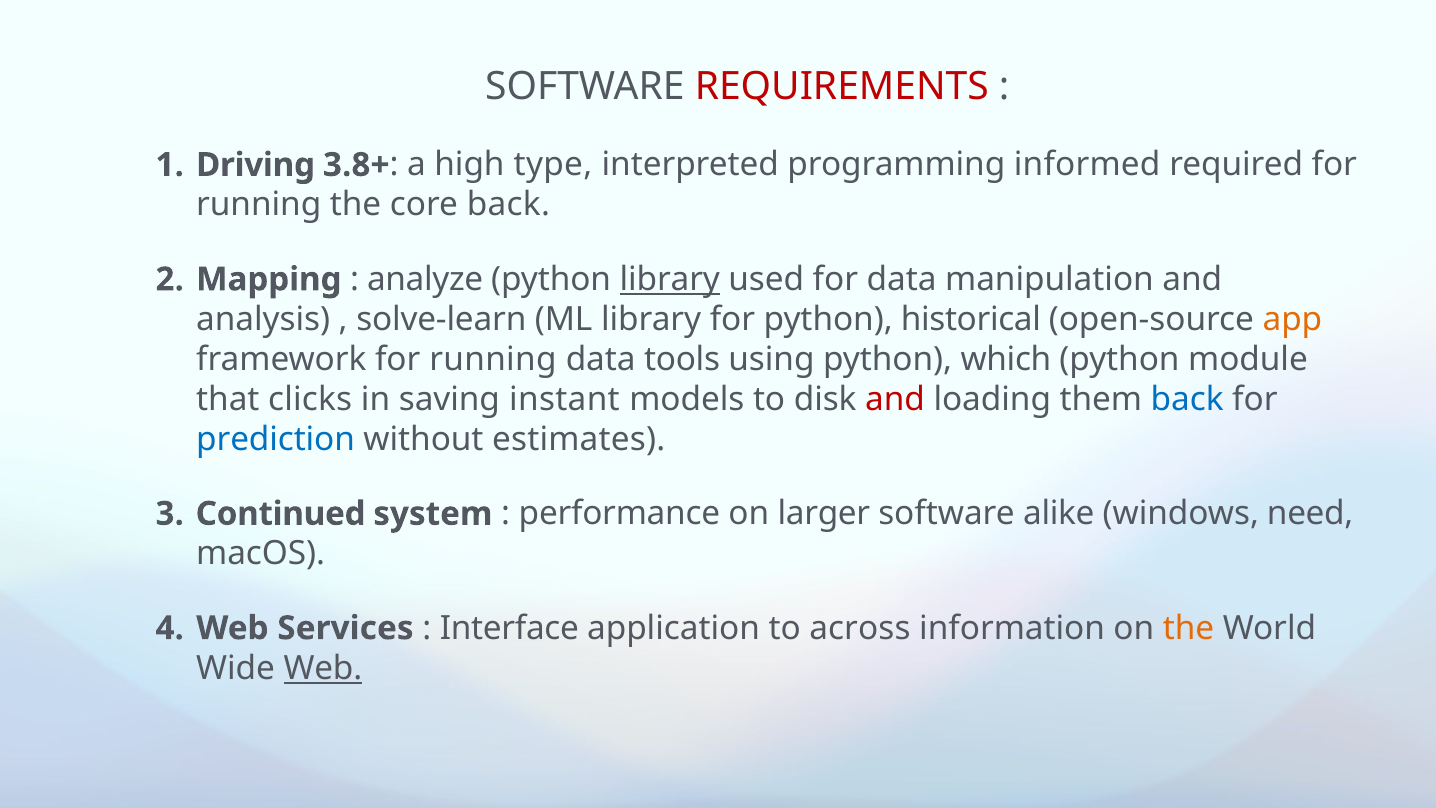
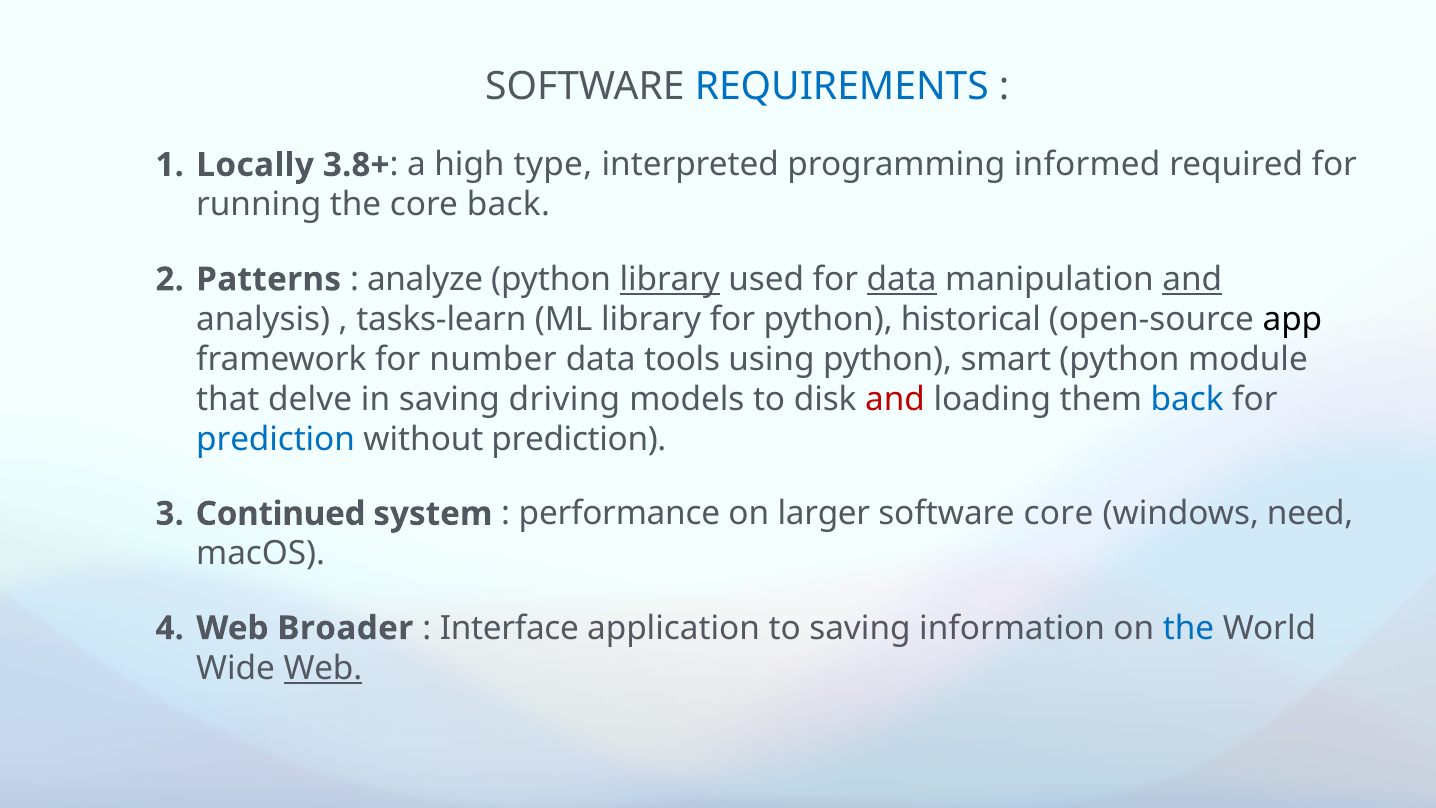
REQUIREMENTS colour: red -> blue (842, 86)
Driving: Driving -> Locally (255, 165)
Mapping: Mapping -> Patterns (269, 279)
data underline: none -> present (902, 279)
and underline: none -> present (1192, 279)
solve-learn: solve-learn -> tasks-learn (441, 319)
app colour: orange -> black (1292, 319)
framework for running: running -> number (493, 359)
which: which -> smart (1006, 359)
clicks: clicks -> delve (310, 399)
instant: instant -> driving (564, 399)
without estimates: estimates -> prediction (579, 439)
software alike: alike -> core (1058, 514)
Services: Services -> Broader (345, 628)
to across: across -> saving (860, 628)
the colour: orange -> blue (1189, 628)
